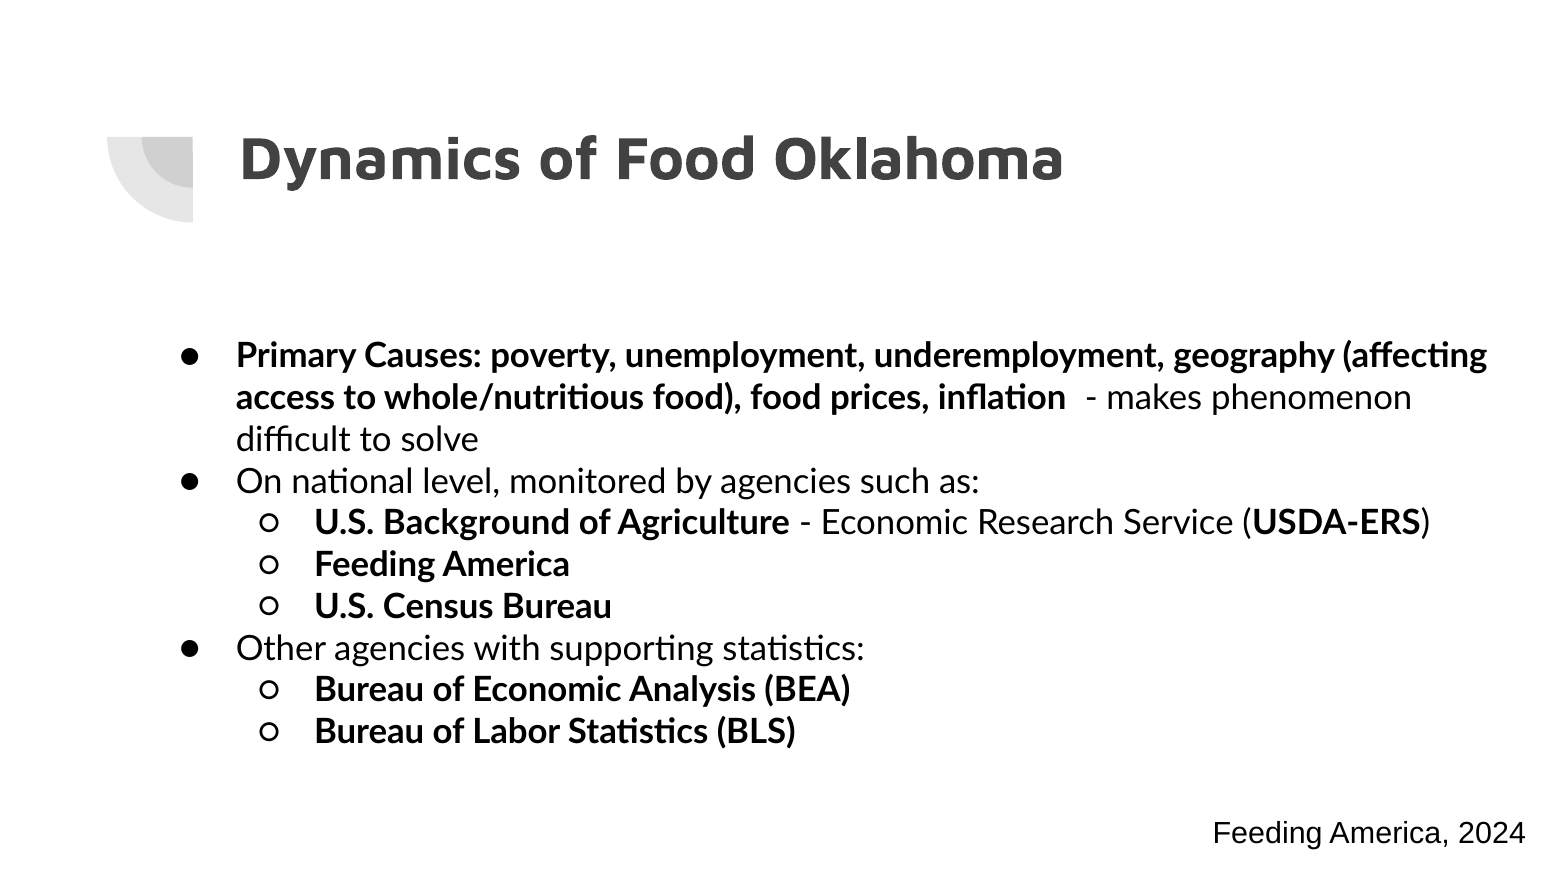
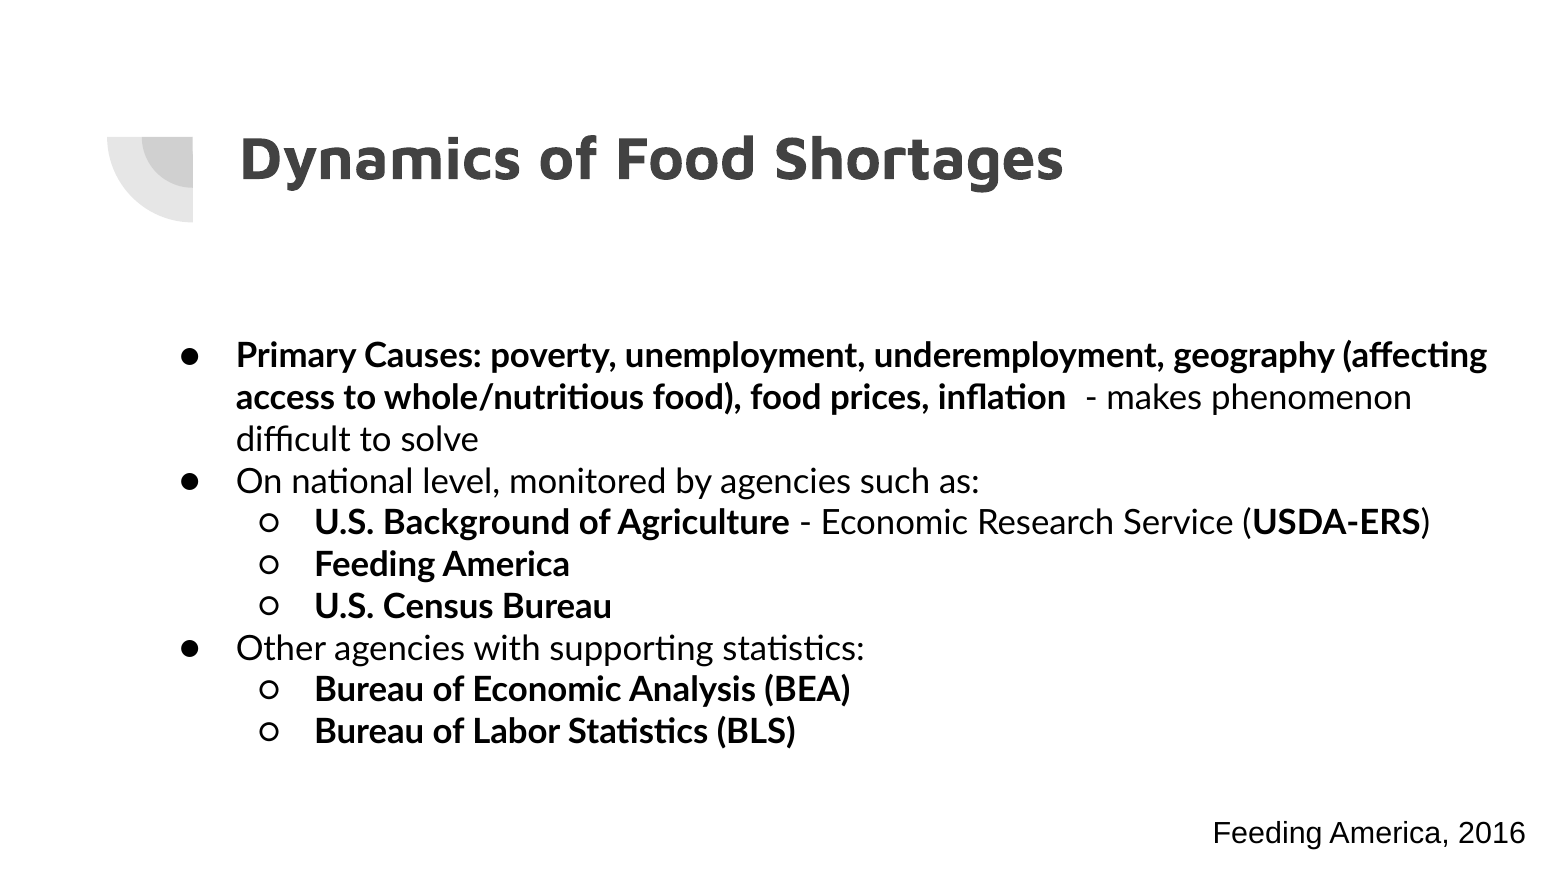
Oklahoma: Oklahoma -> Shortages (919, 159)
2024: 2024 -> 2016 (1492, 833)
